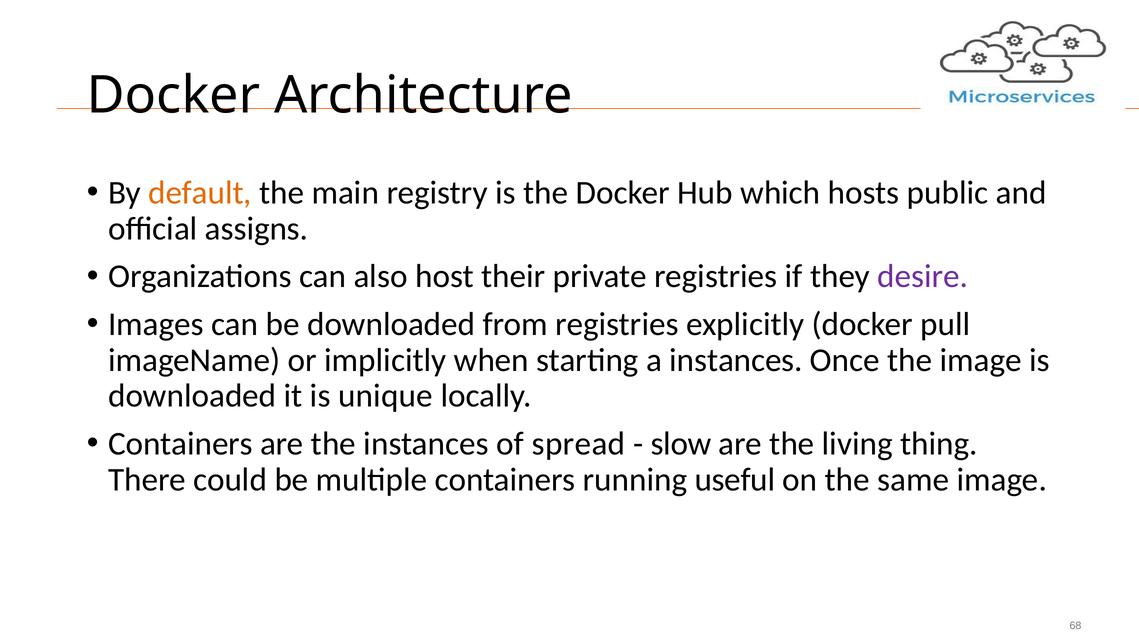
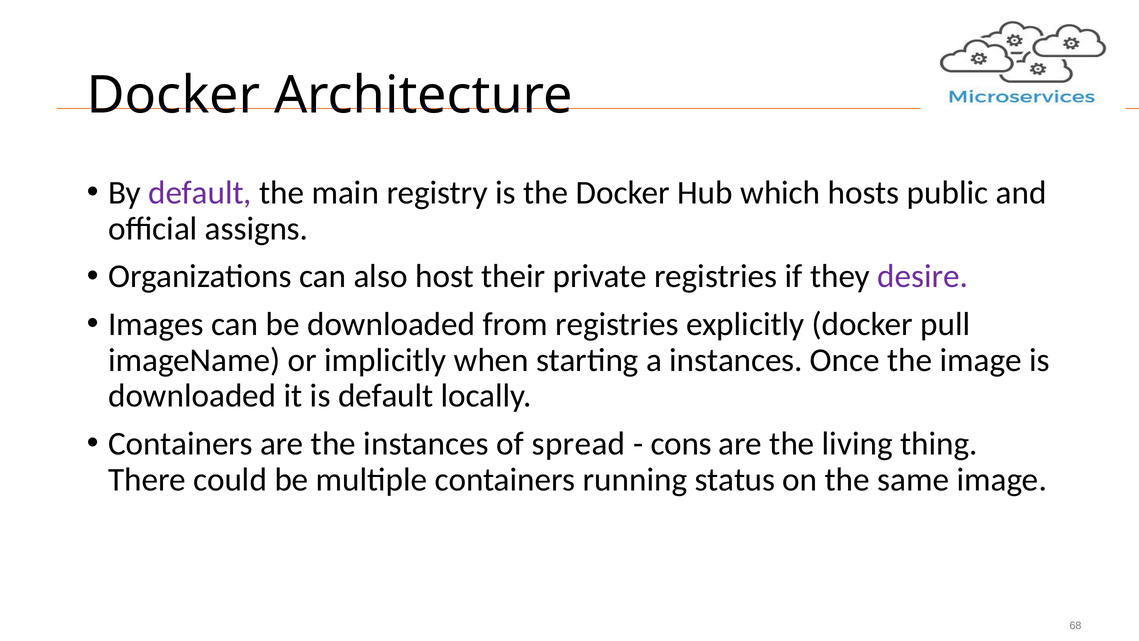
default colour: orange -> purple (200, 193)
is unique: unique -> default (386, 396)
slow: slow -> cons (681, 443)
useful: useful -> status (735, 479)
